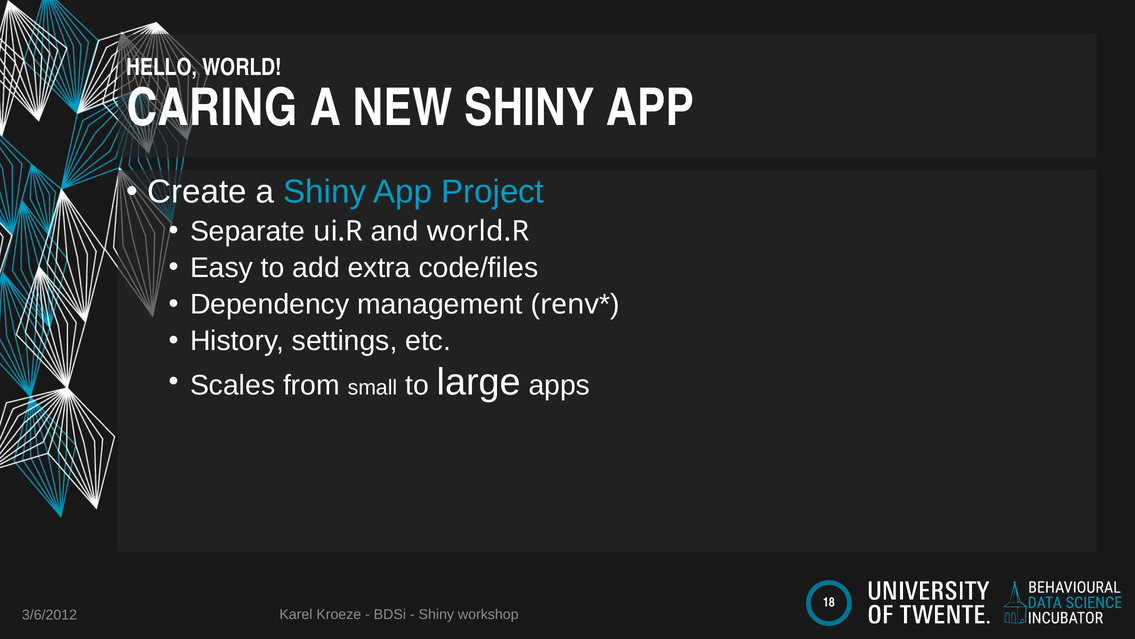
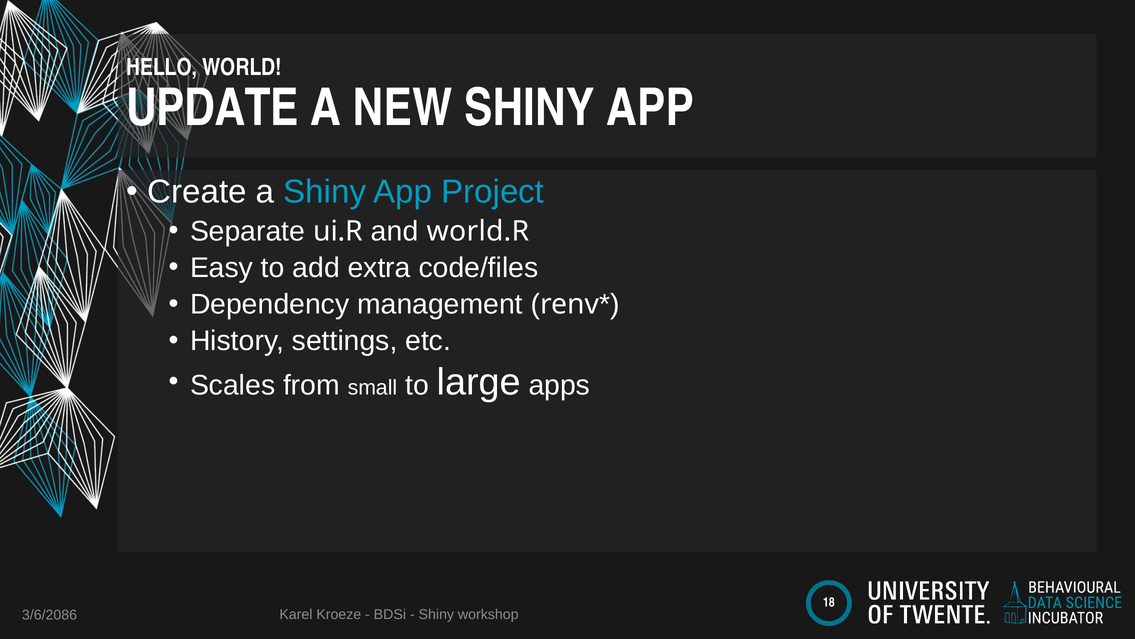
CARING: CARING -> UPDATE (213, 108)
3/6/2012: 3/6/2012 -> 3/6/2086 (50, 615)
